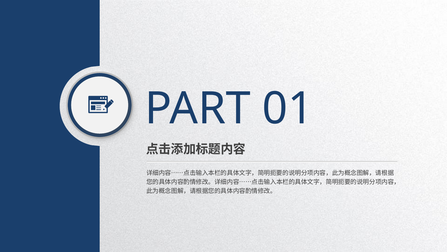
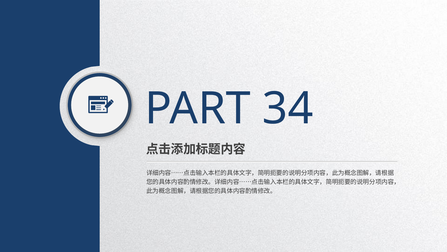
01: 01 -> 34 (288, 108)
